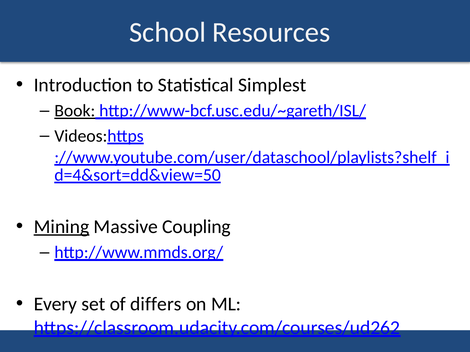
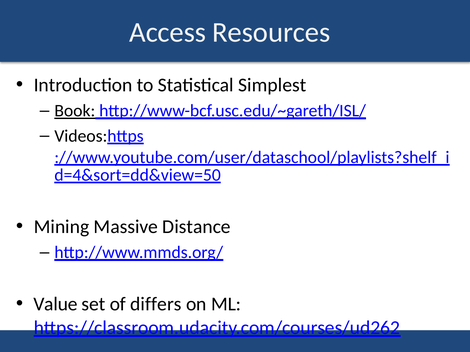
School: School -> Access (168, 33)
Mining underline: present -> none (62, 227)
Coupling: Coupling -> Distance (196, 227)
Every: Every -> Value (56, 305)
